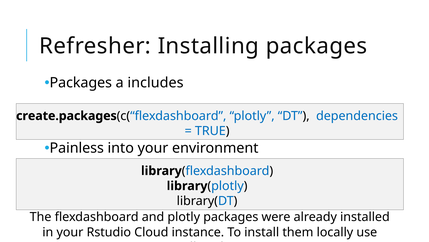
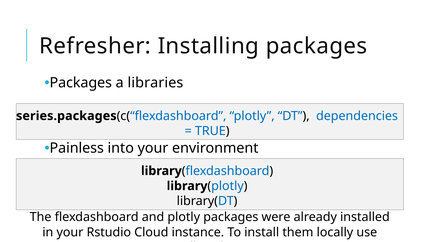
includes: includes -> libraries (155, 83)
create.packages: create.packages -> series.packages (66, 116)
